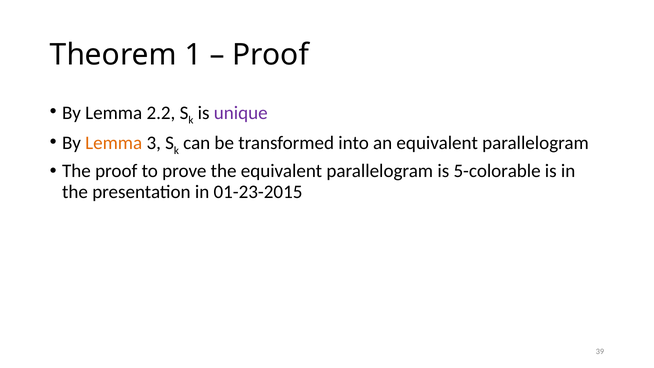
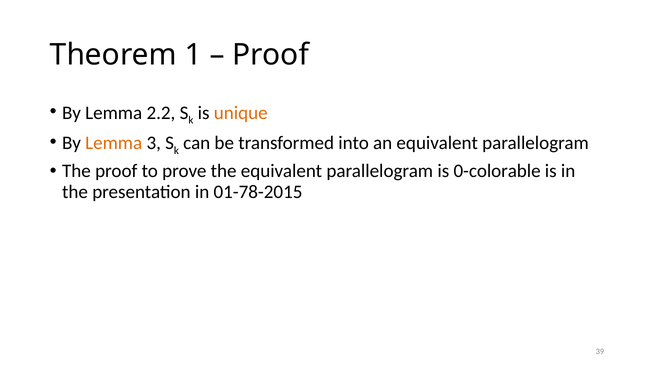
unique colour: purple -> orange (241, 113)
5-colorable: 5-colorable -> 0-colorable (497, 171)
01-23-2015: 01-23-2015 -> 01-78-2015 (258, 192)
